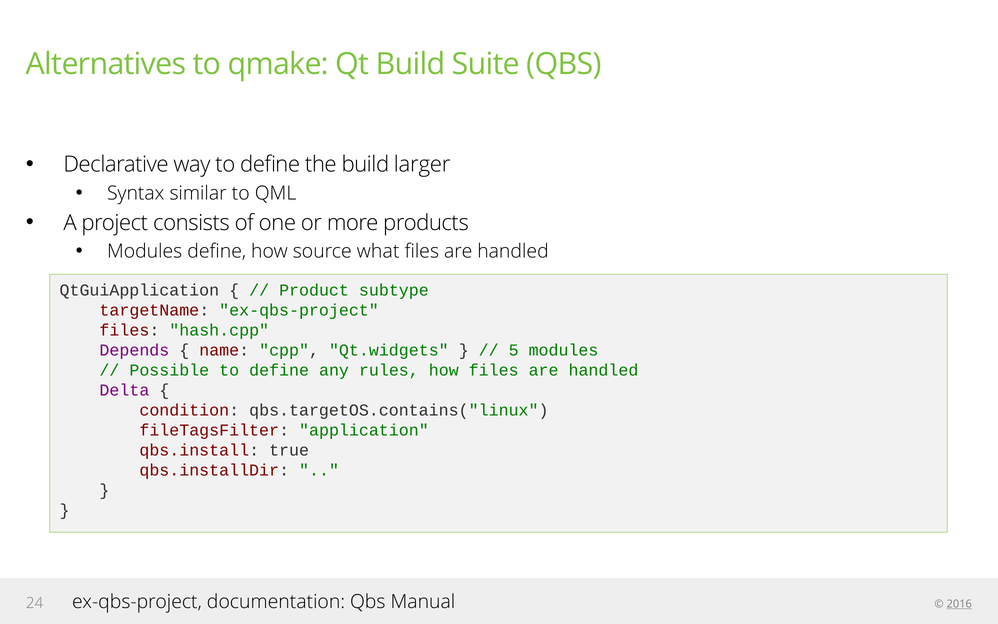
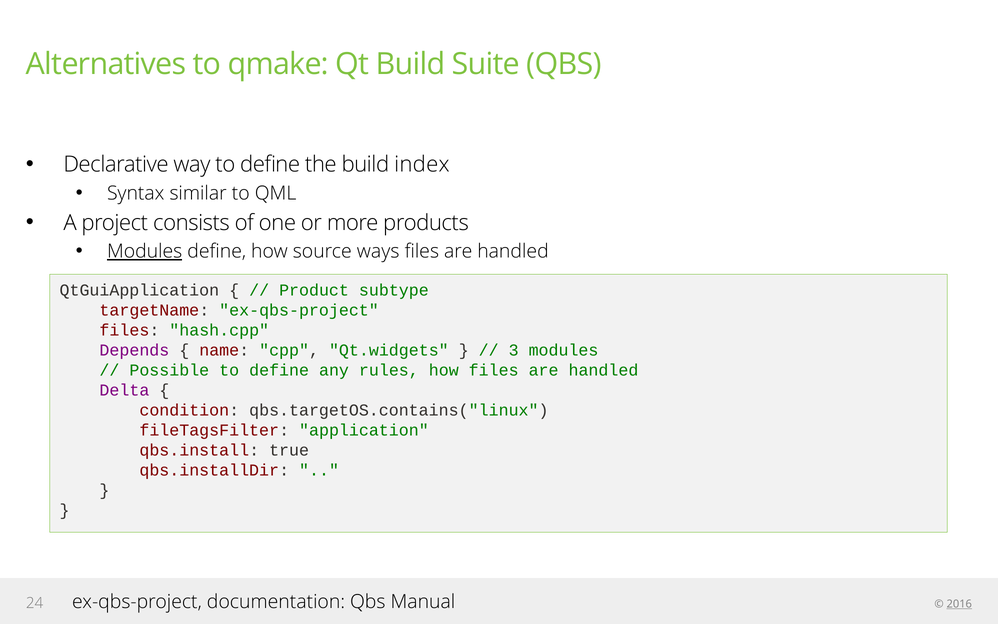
larger: larger -> index (422, 164)
Modules underline: none -> present (145, 251)
what: what -> ways (378, 251)
5: 5 -> 3 (514, 350)
